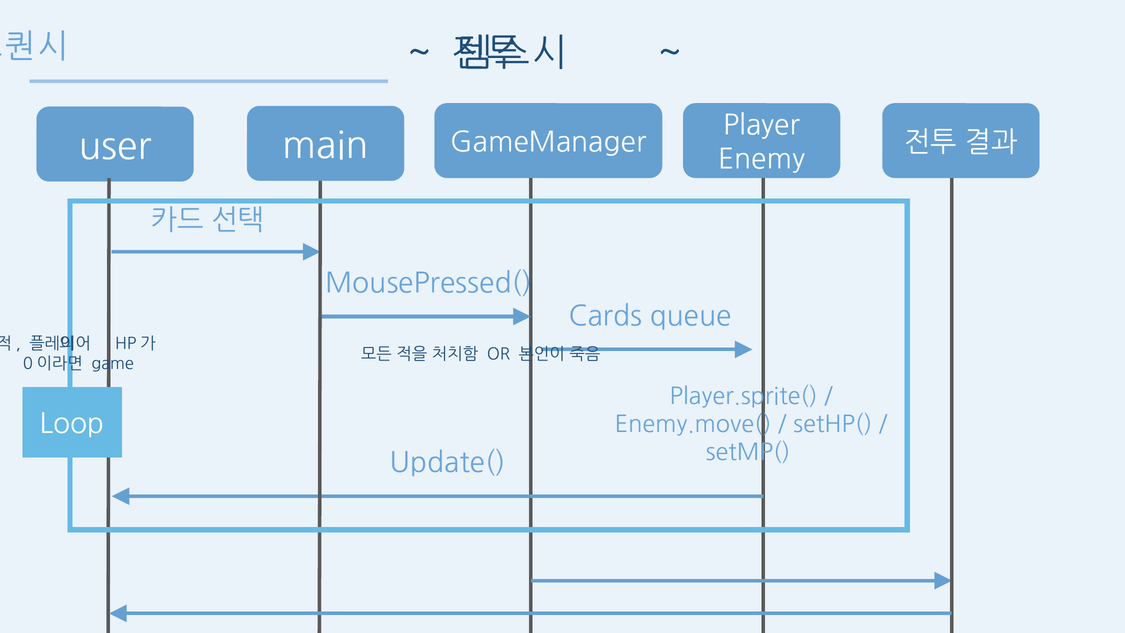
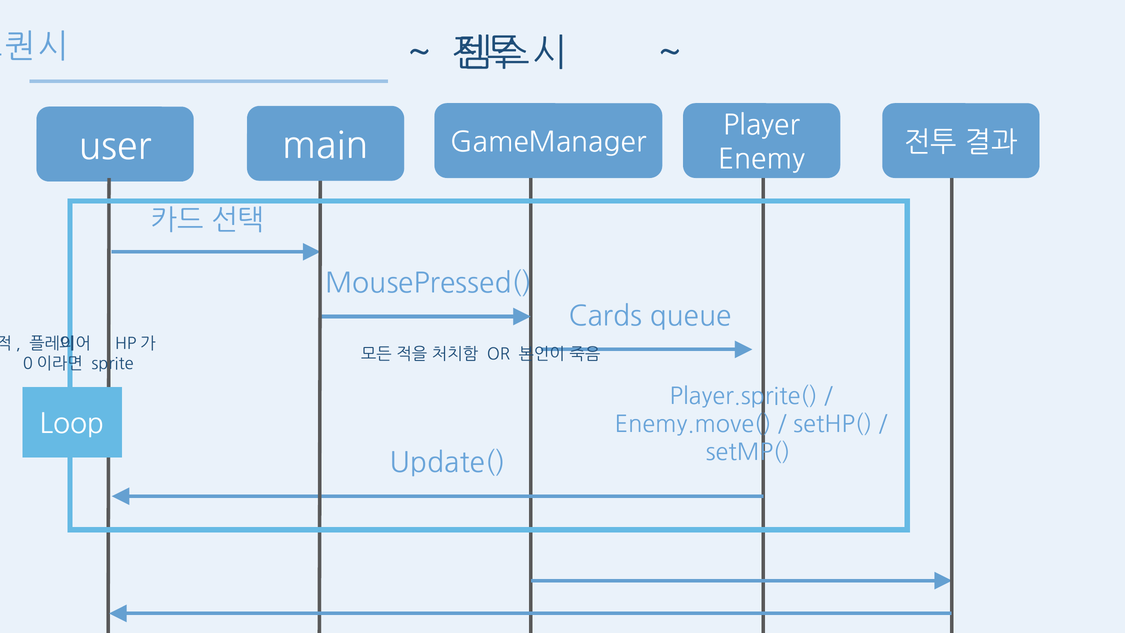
game: game -> sprite (113, 363)
